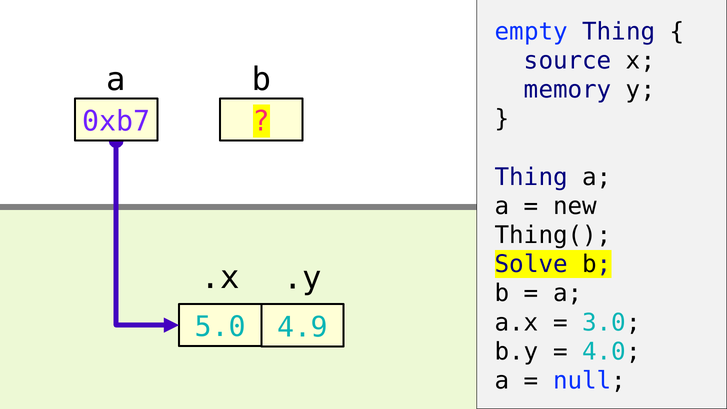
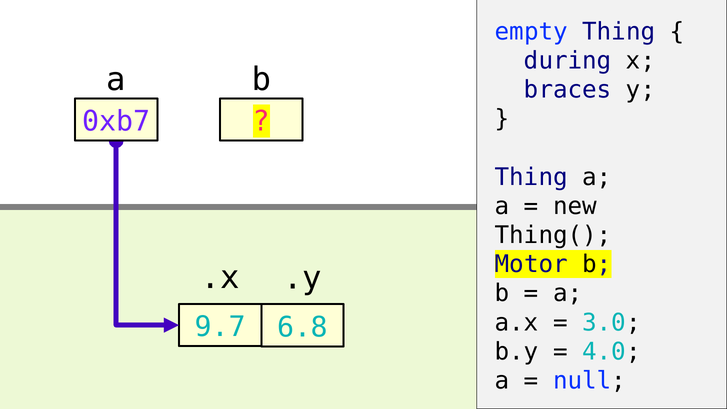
source: source -> during (568, 61)
memory: memory -> braces (568, 90)
Solve: Solve -> Motor (531, 264)
5.0: 5.0 -> 9.7 (220, 327)
4.9: 4.9 -> 6.8 (303, 327)
